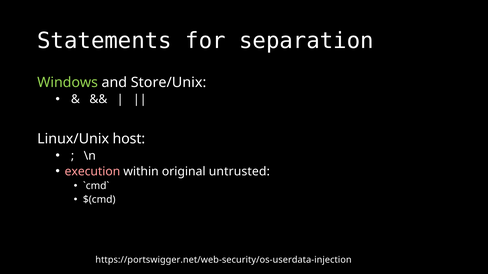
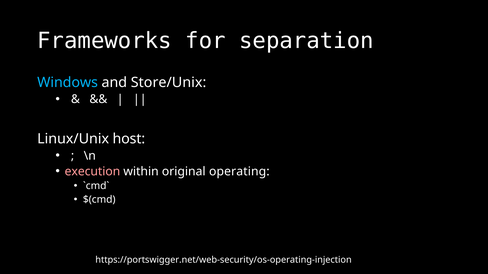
Statements: Statements -> Frameworks (104, 41)
Windows colour: light green -> light blue (68, 83)
untrusted: untrusted -> operating (239, 172)
https://portswigger.net/web-security/os-userdata-injection: https://portswigger.net/web-security/os-userdata-injection -> https://portswigger.net/web-security/os-operating-injection (224, 260)
